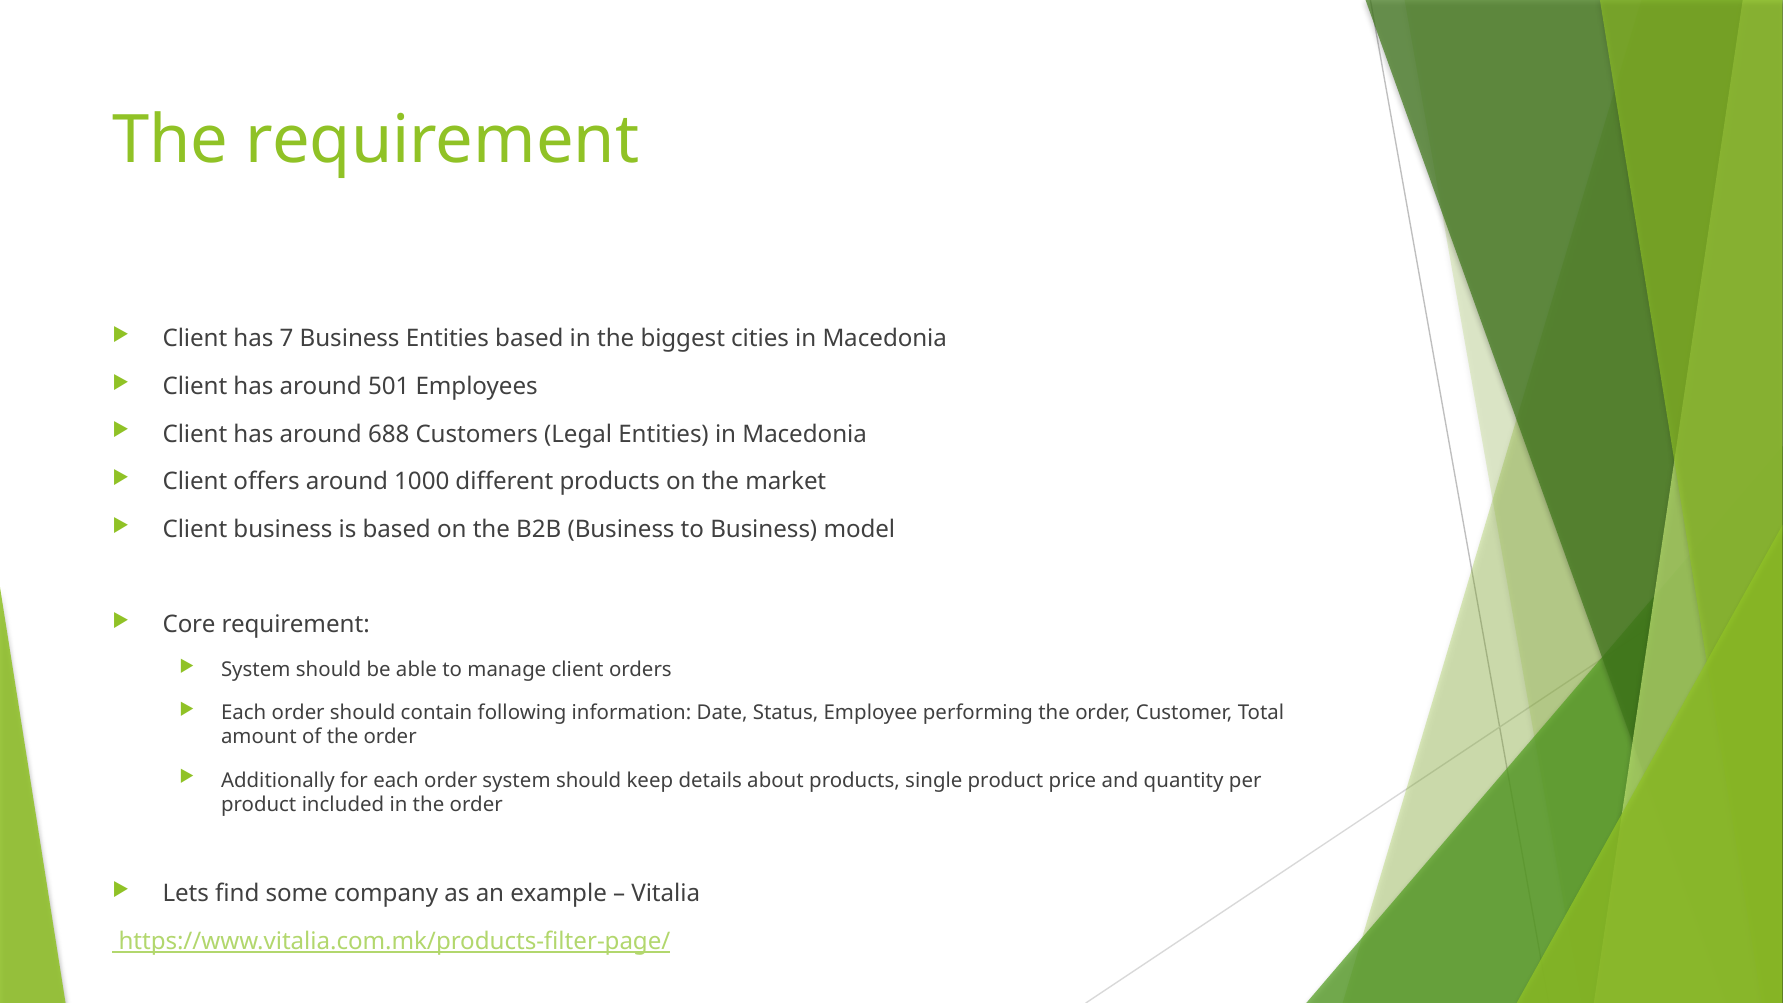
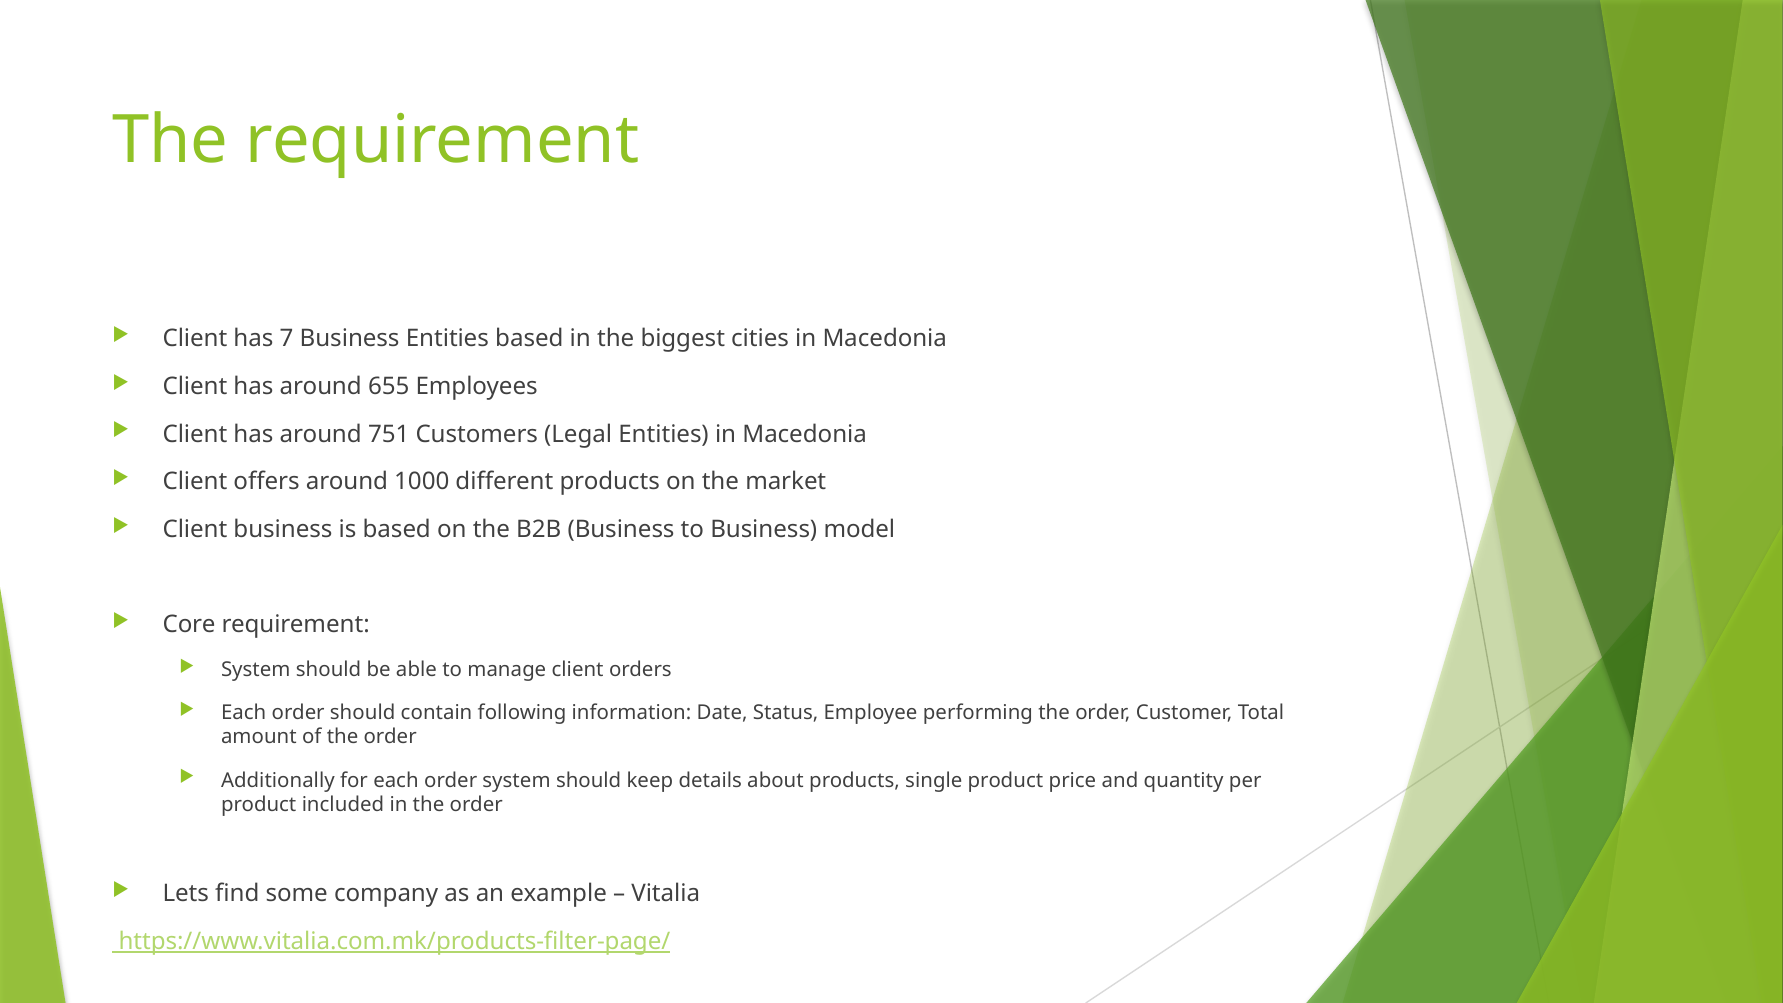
501: 501 -> 655 (389, 386)
688: 688 -> 751 (389, 434)
